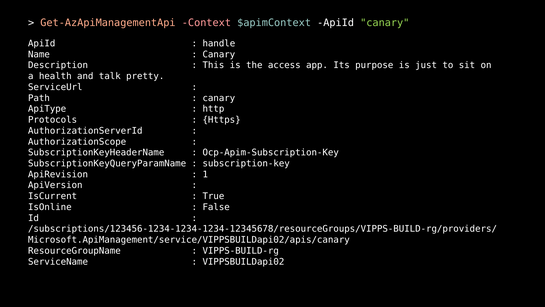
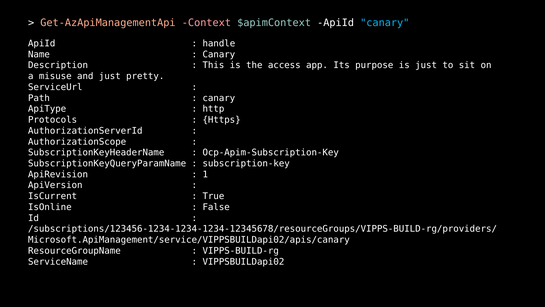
canary colour: light green -> light blue (385, 23)
health: health -> misuse (55, 76)
and talk: talk -> just (110, 76)
